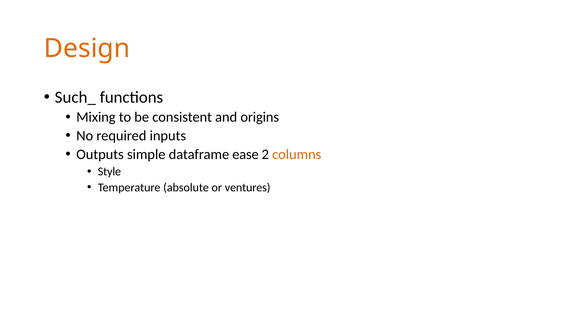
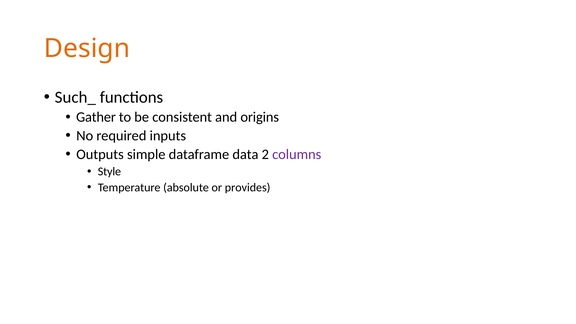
Mixing: Mixing -> Gather (96, 117)
ease: ease -> data (245, 154)
columns colour: orange -> purple (297, 154)
ventures: ventures -> provides (248, 188)
